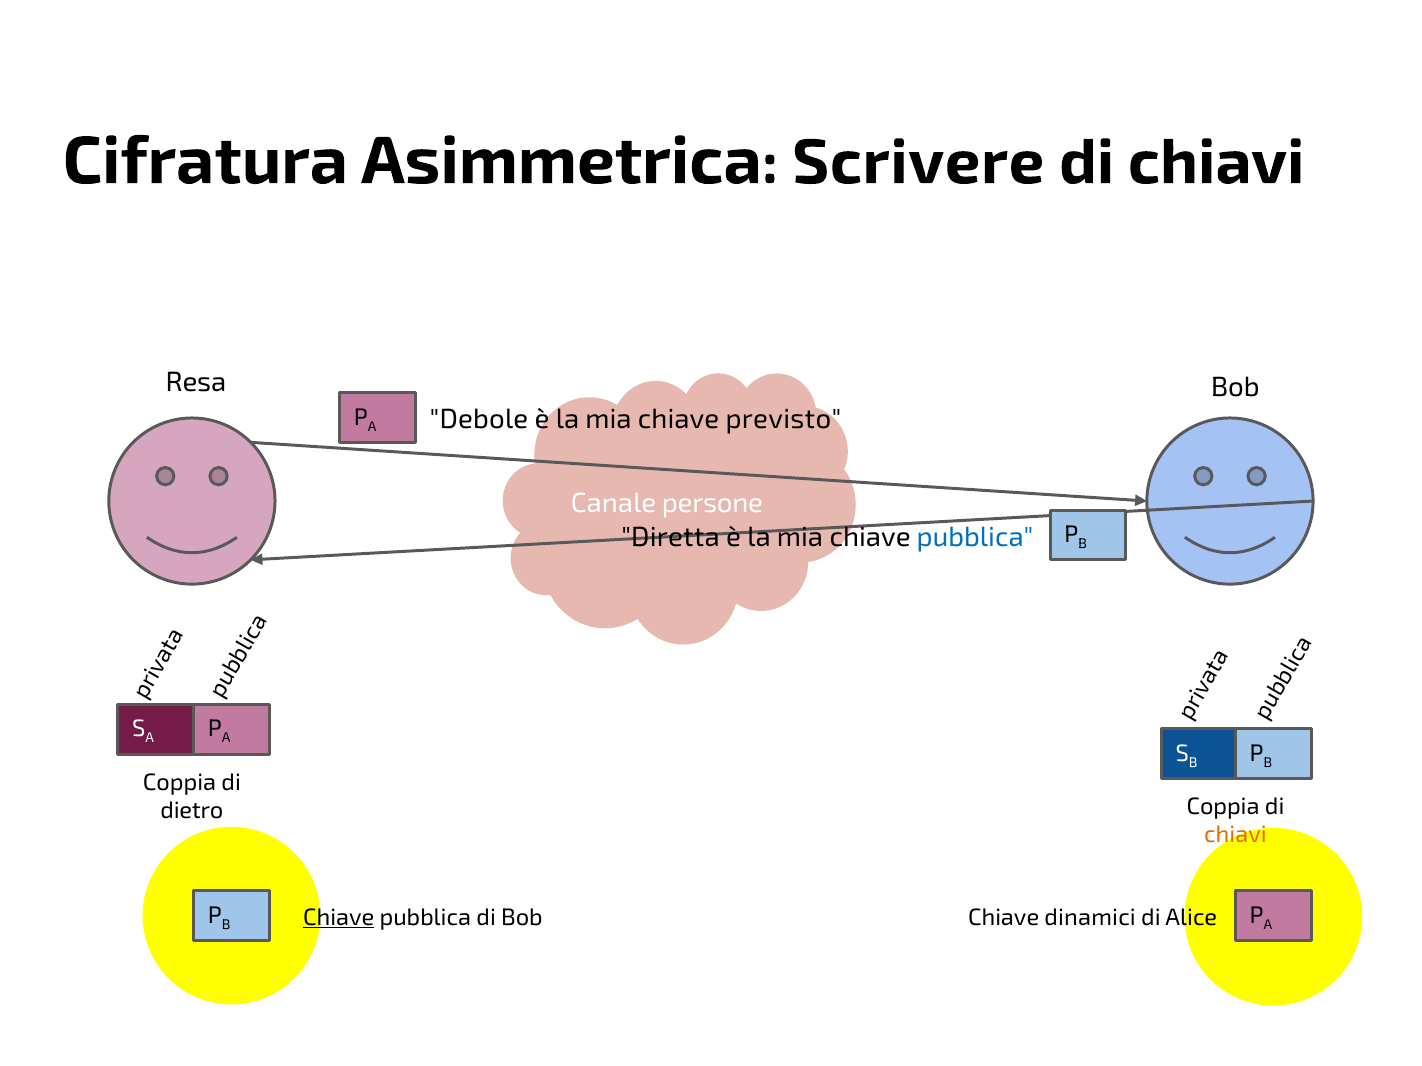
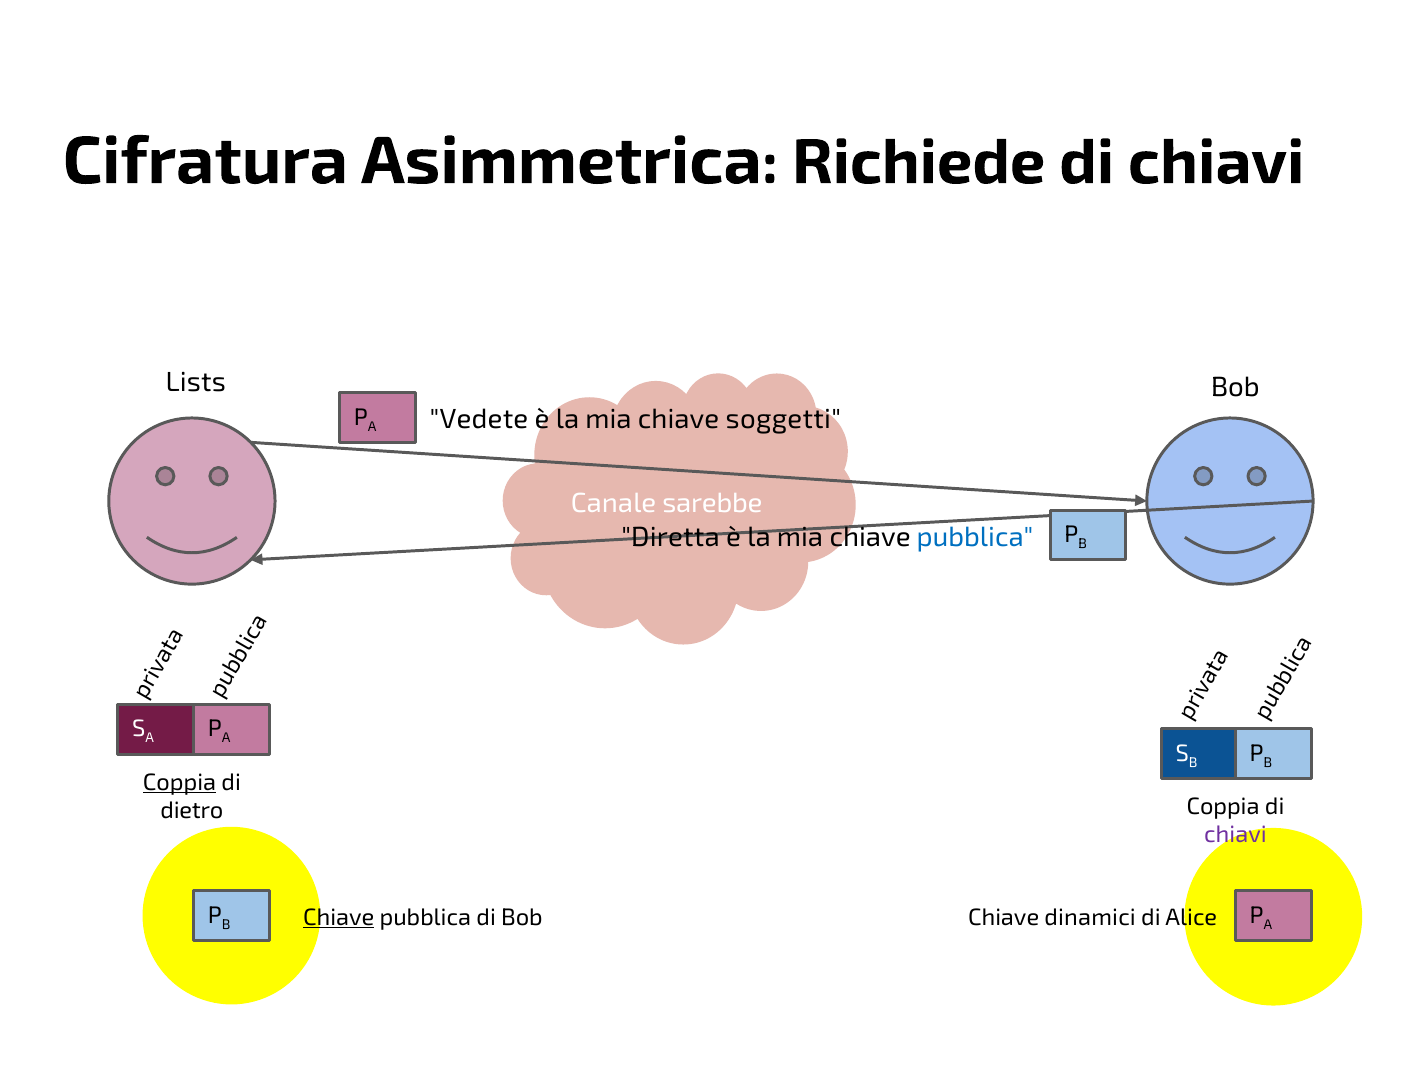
Scrivere: Scrivere -> Richiede (919, 162)
Resa: Resa -> Lists (196, 382)
Debole: Debole -> Vedete (479, 420)
previsto: previsto -> soggetti (783, 420)
persone: persone -> sarebbe (712, 504)
Coppia underline: none -> present (180, 783)
chiavi colour: orange -> purple (1235, 835)
